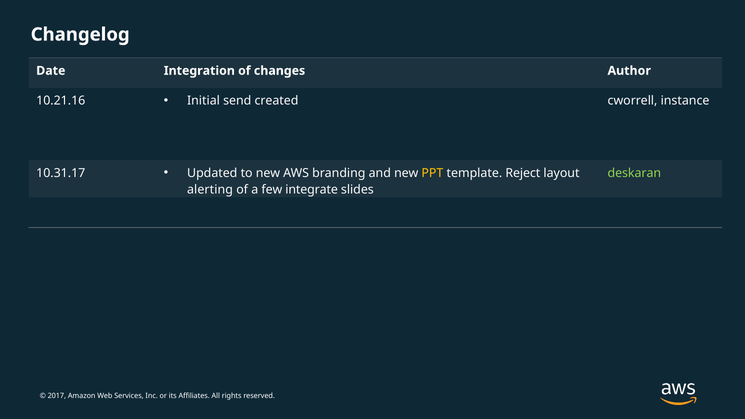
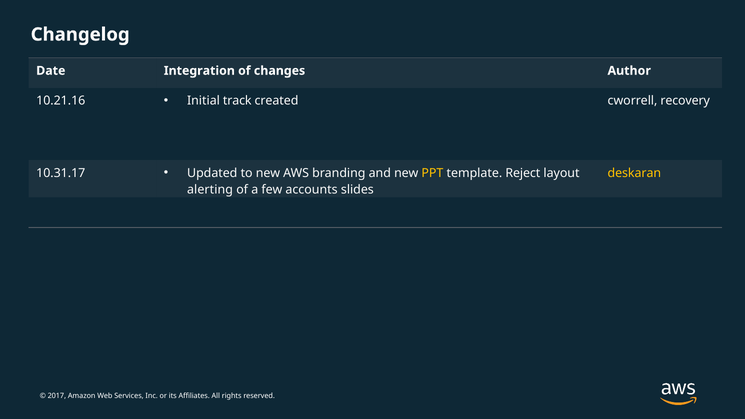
send: send -> track (237, 101)
instance: instance -> recovery (685, 101)
deskaran colour: light green -> yellow (634, 173)
integrate: integrate -> accounts (312, 190)
